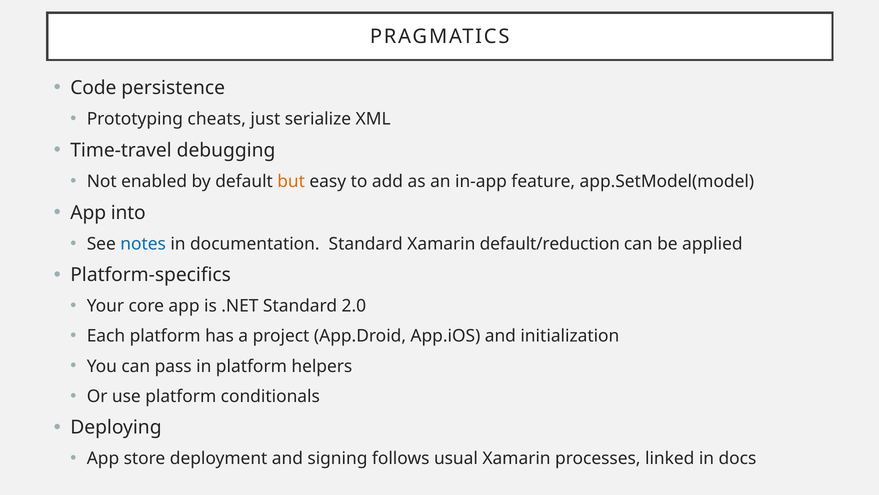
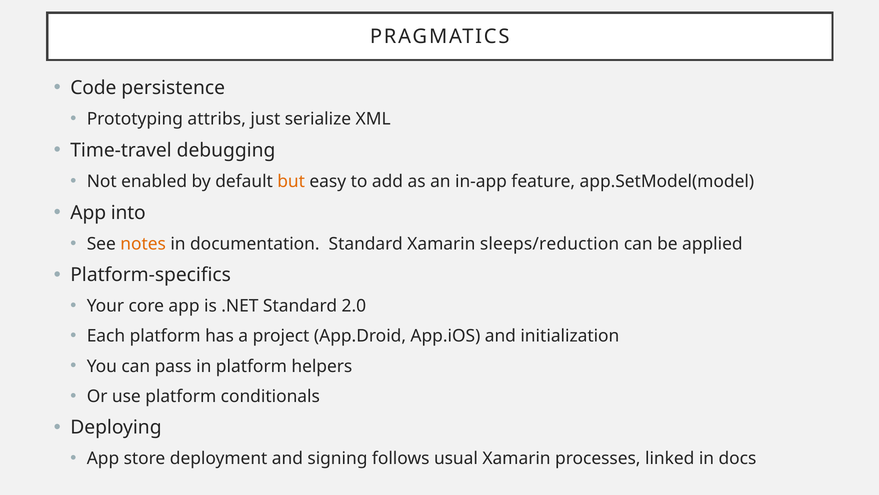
cheats: cheats -> attribs (217, 119)
notes colour: blue -> orange (143, 244)
default/reduction: default/reduction -> sleeps/reduction (550, 244)
